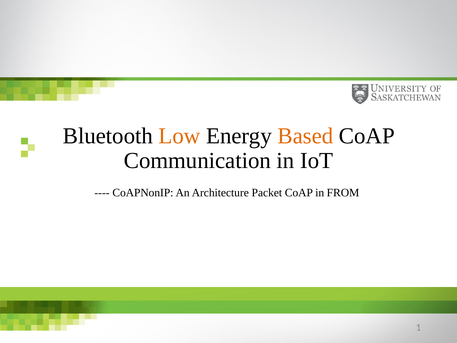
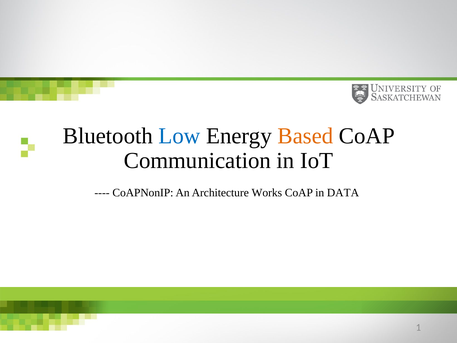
Low colour: orange -> blue (180, 136)
Packet: Packet -> Works (267, 192)
FROM: FROM -> DATA (343, 192)
